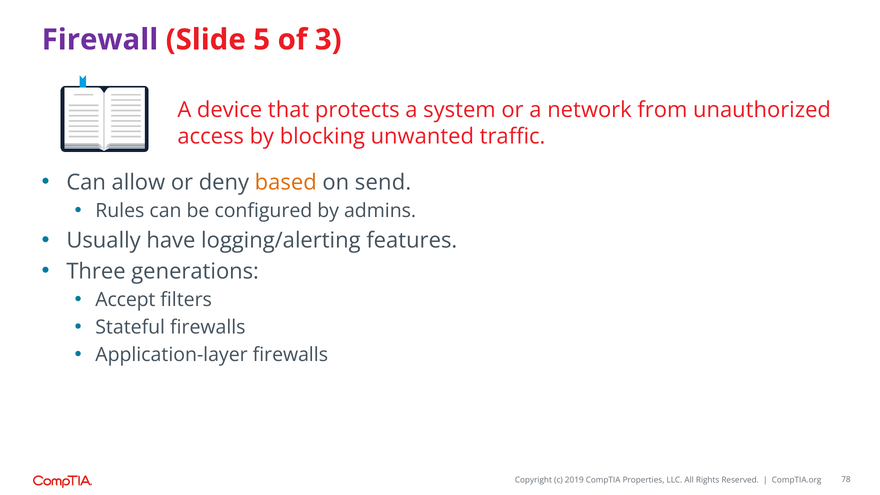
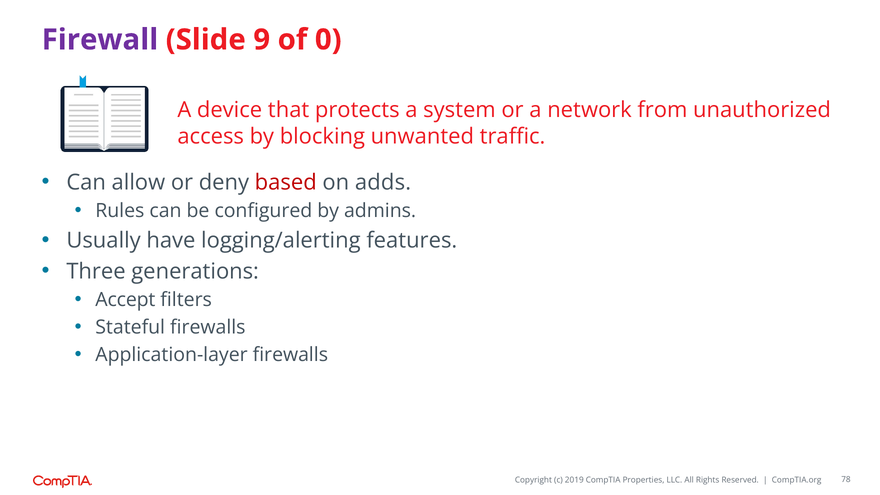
5: 5 -> 9 (262, 40)
3: 3 -> 0 (328, 40)
based colour: orange -> red (286, 182)
send: send -> adds (383, 182)
